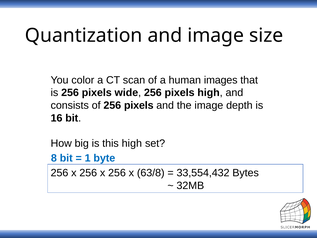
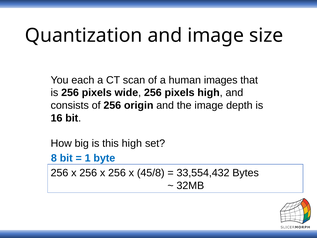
color: color -> each (83, 80)
of 256 pixels: pixels -> origin (139, 105)
63/8: 63/8 -> 45/8 (151, 173)
